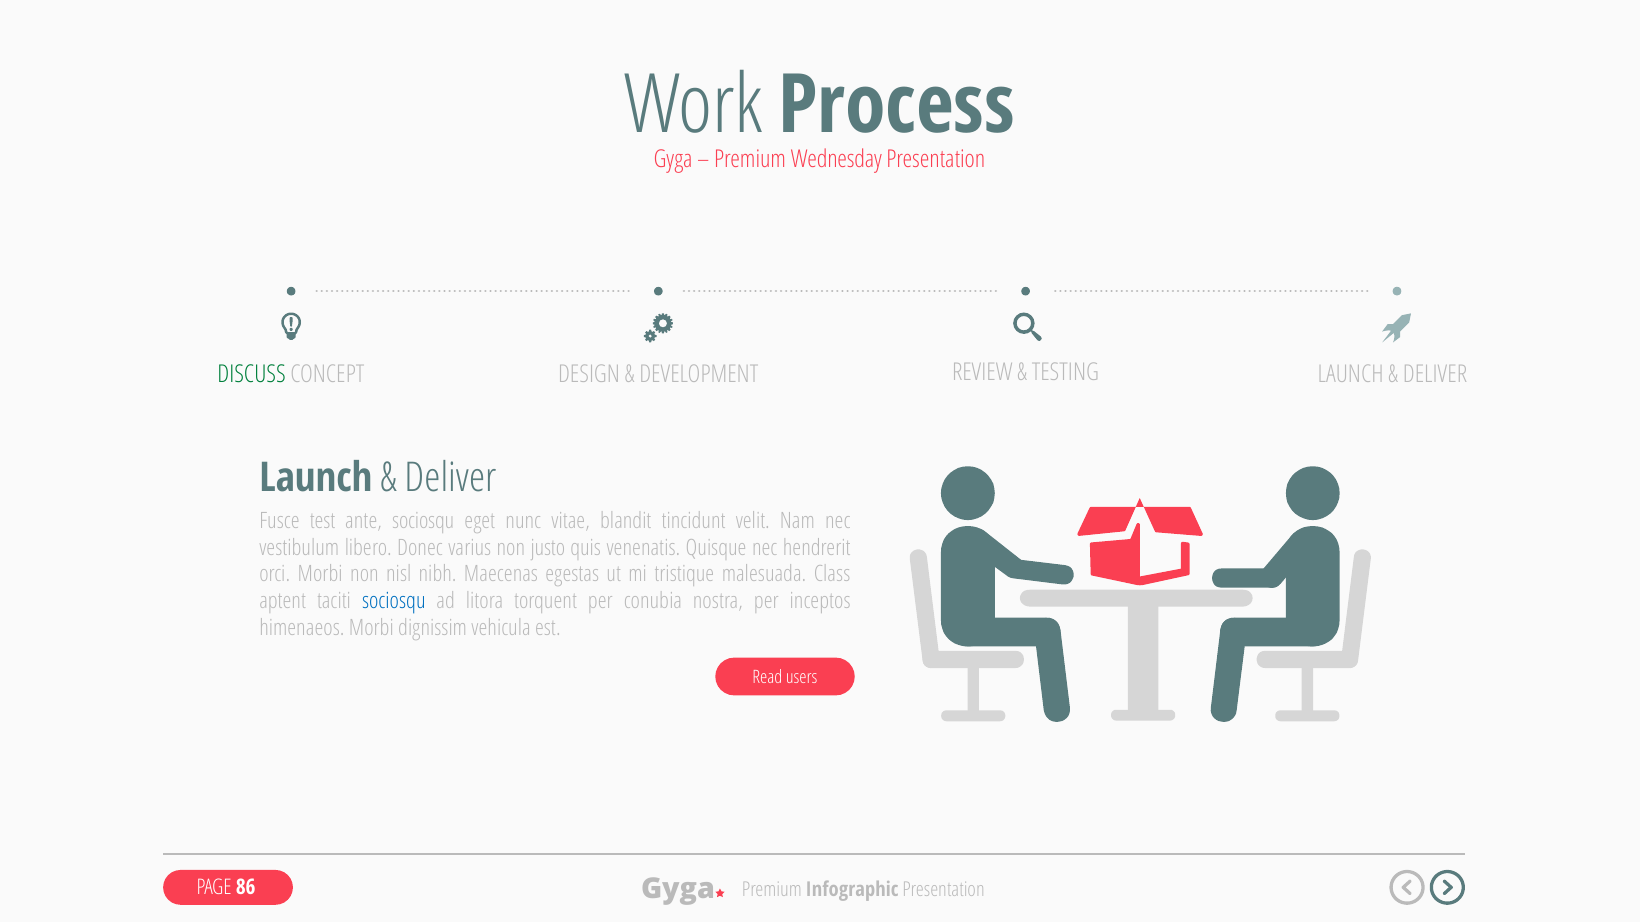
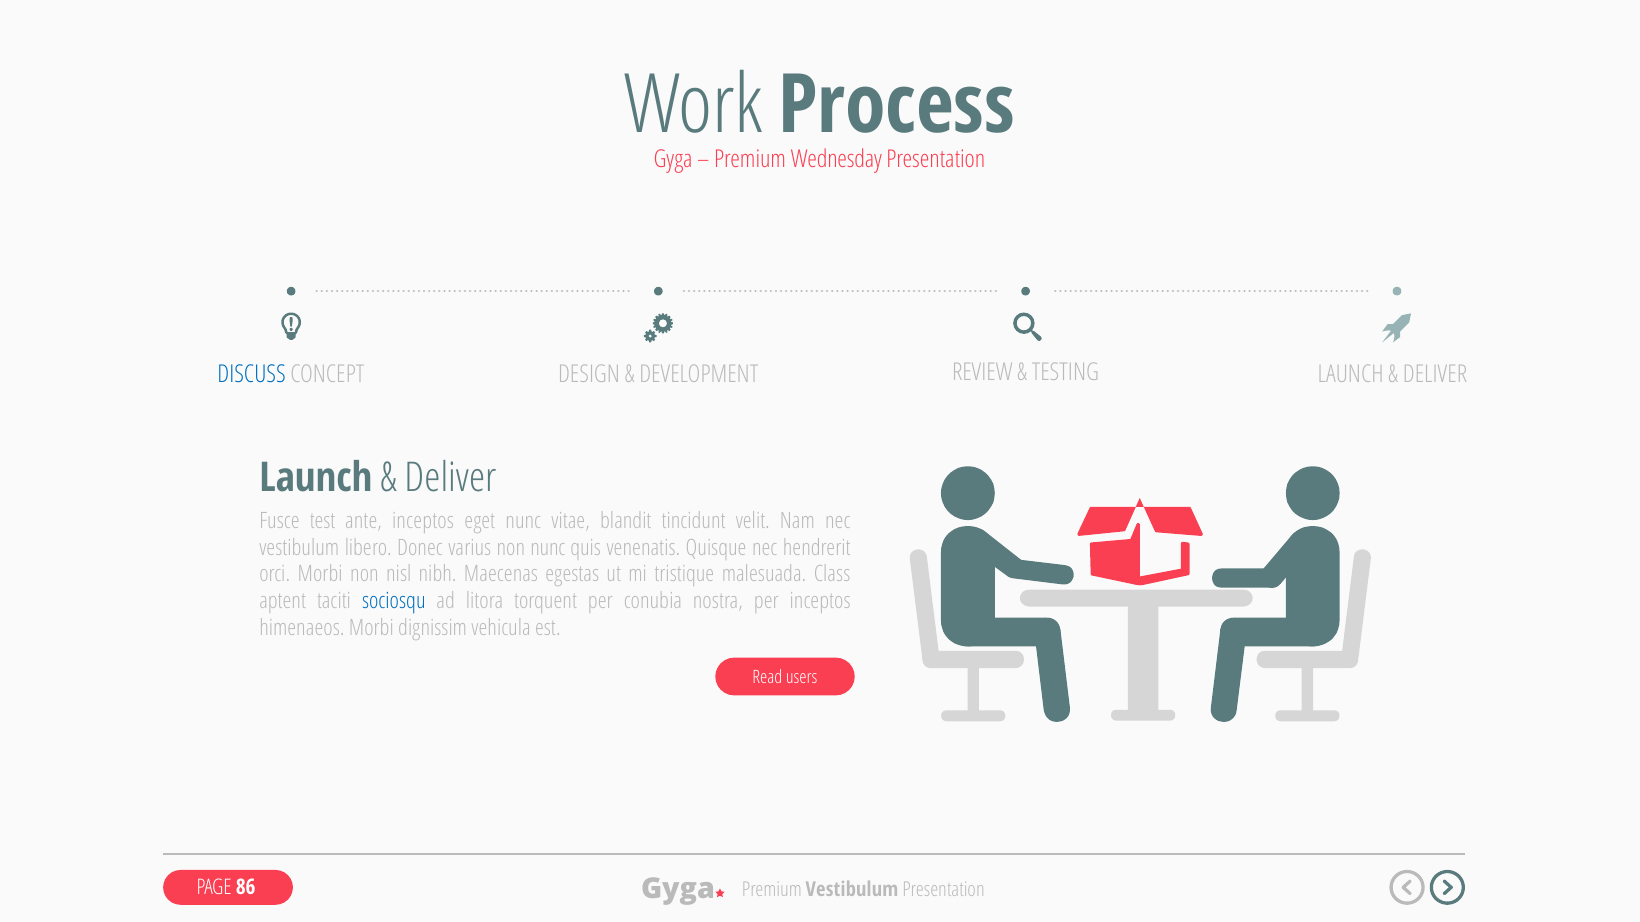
DISCUSS colour: green -> blue (252, 374)
ante sociosqu: sociosqu -> inceptos (423, 521)
non justo: justo -> nunc (548, 548)
Premium Infographic: Infographic -> Vestibulum (852, 890)
